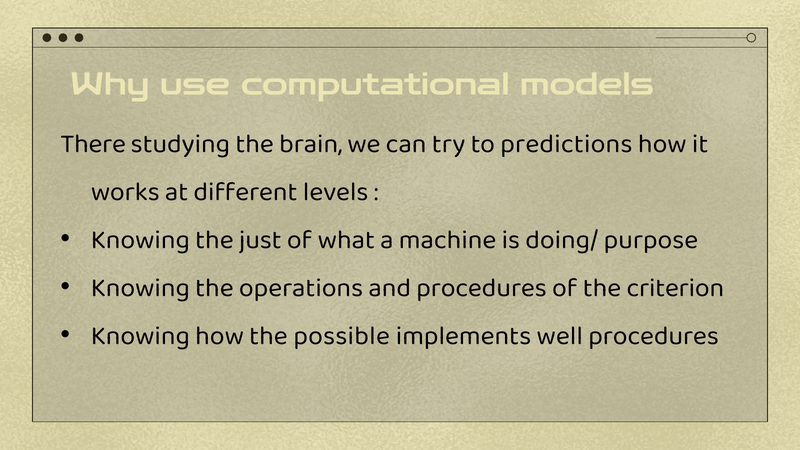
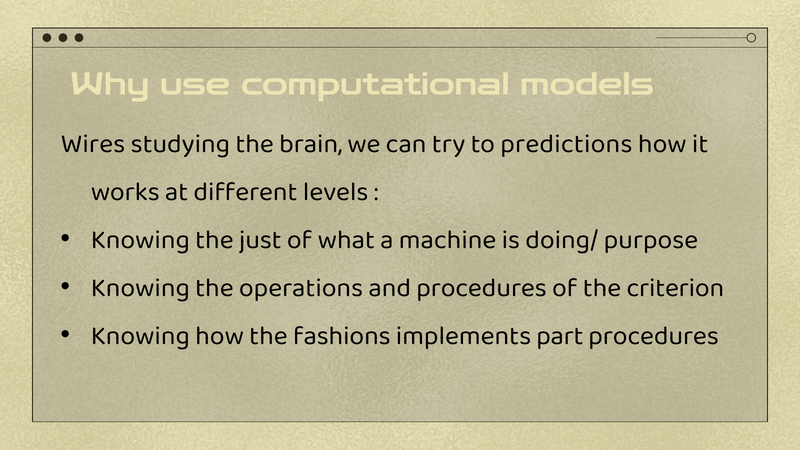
There: There -> Wires (93, 143)
possible: possible -> fashions (342, 335)
well: well -> part (560, 335)
